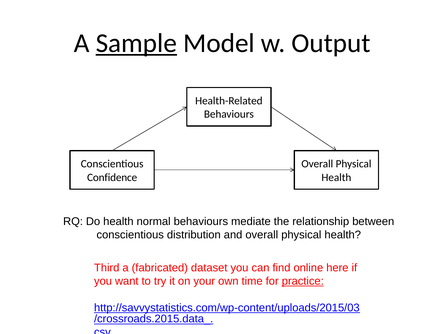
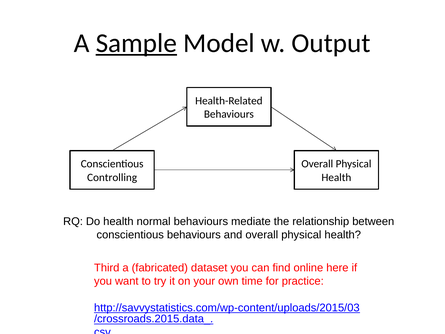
Confidence: Confidence -> Controlling (112, 177)
conscientious distribution: distribution -> behaviours (194, 235)
practice underline: present -> none (303, 281)
